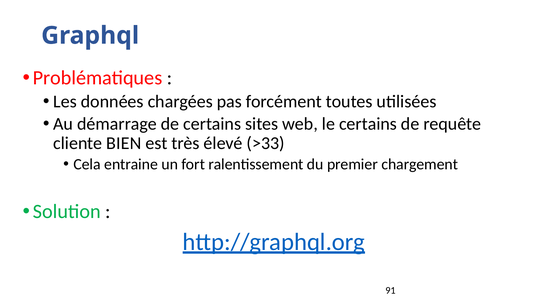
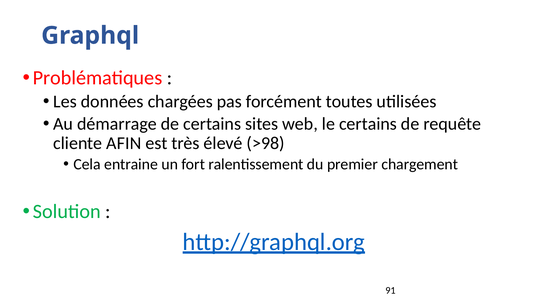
BIEN: BIEN -> AFIN (124, 143)
>33: >33 -> >98 (266, 143)
